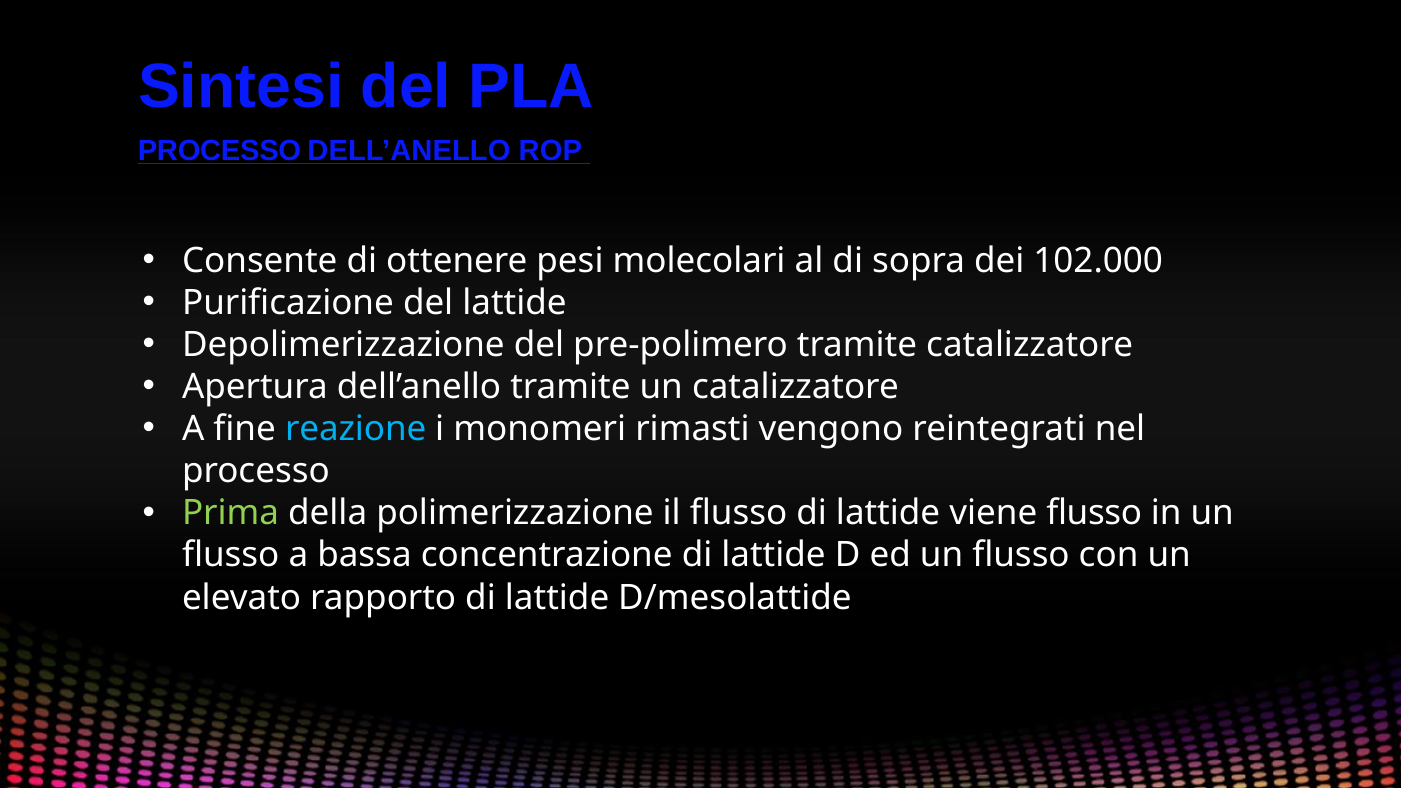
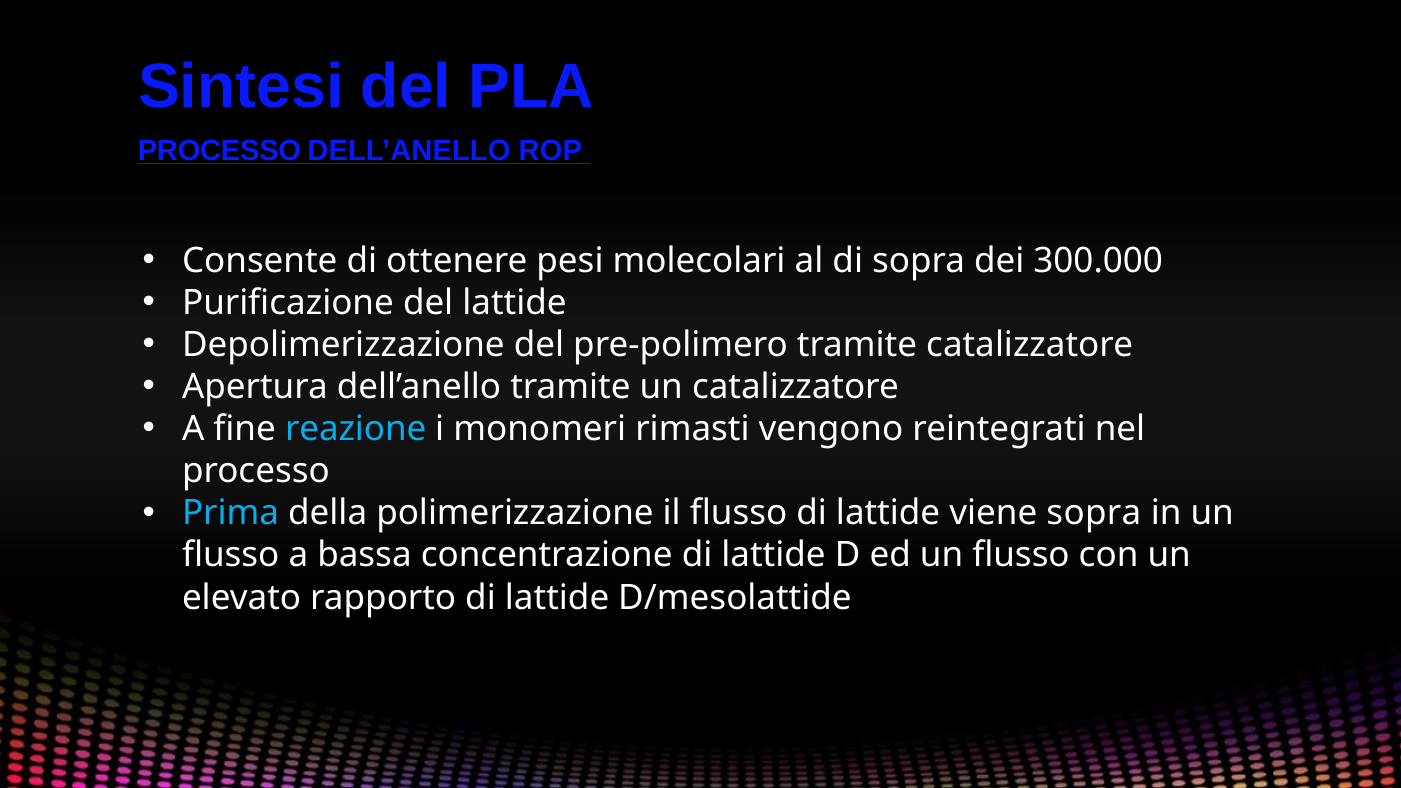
102.000: 102.000 -> 300.000 (1098, 261)
Prima colour: light green -> light blue (231, 513)
viene flusso: flusso -> sopra (1094, 513)
